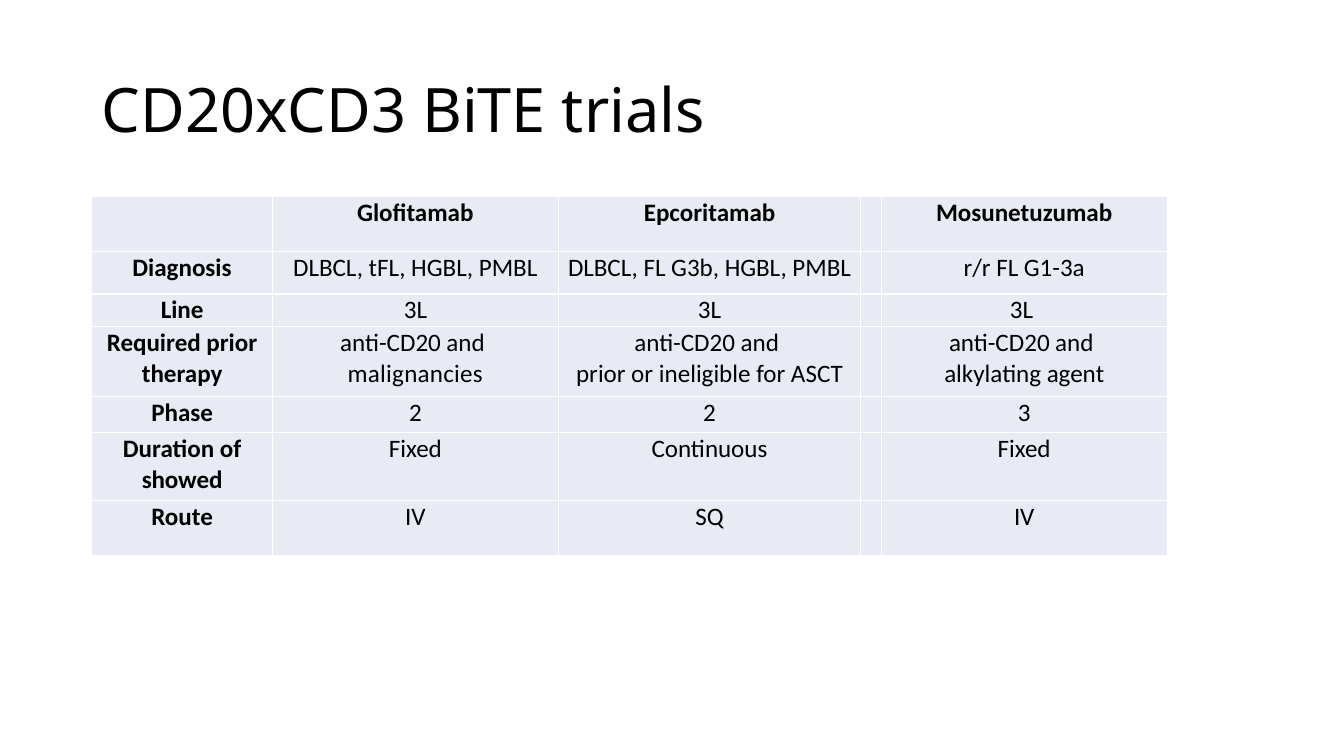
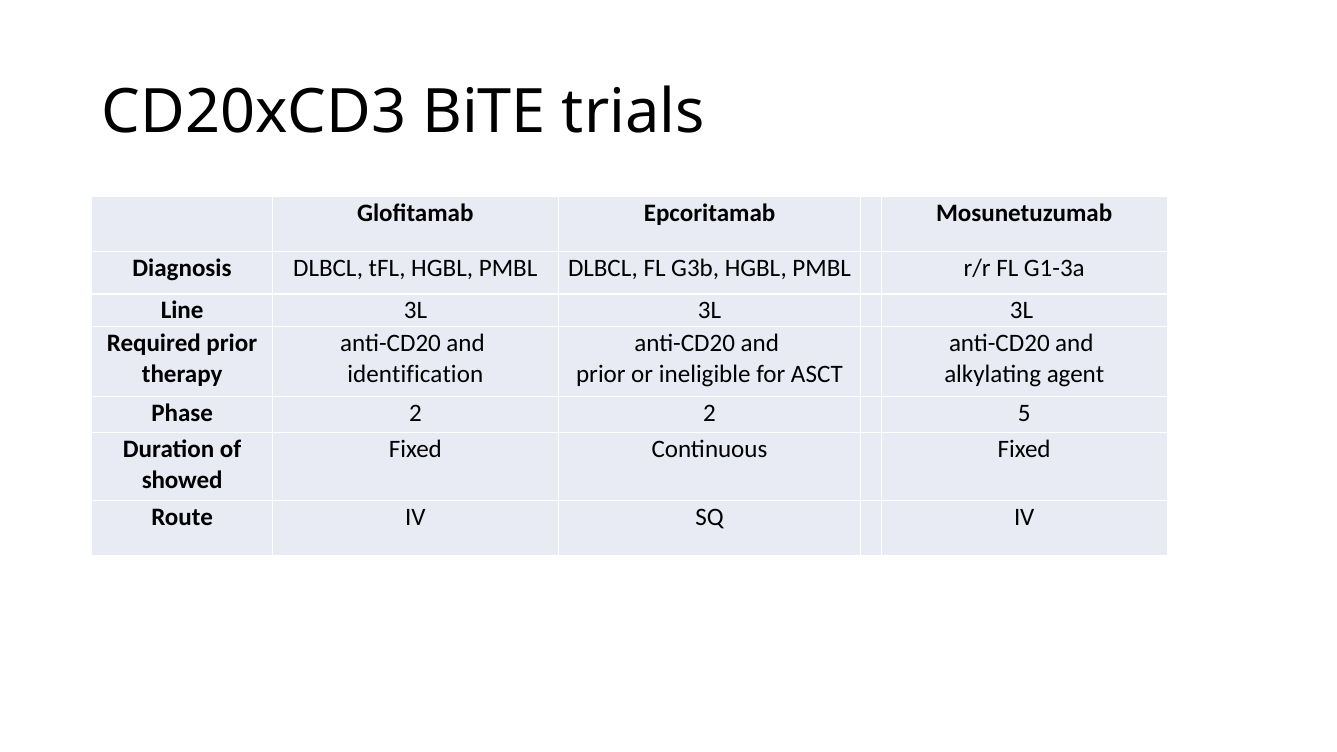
malignancies: malignancies -> identification (415, 374)
3: 3 -> 5 (1024, 413)
